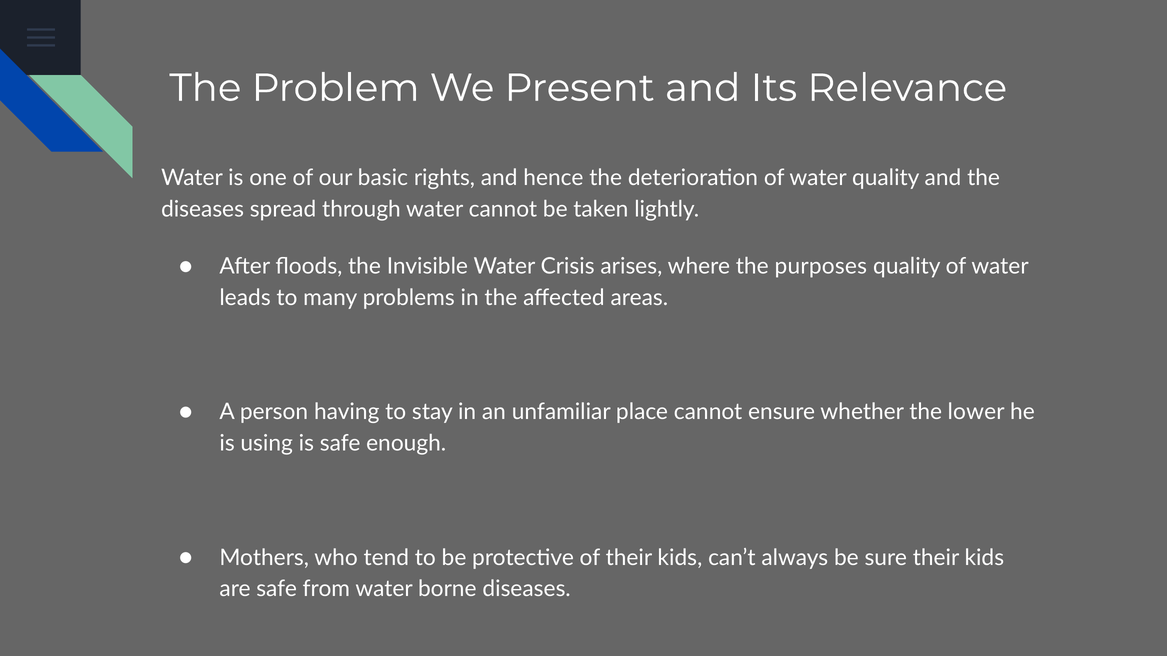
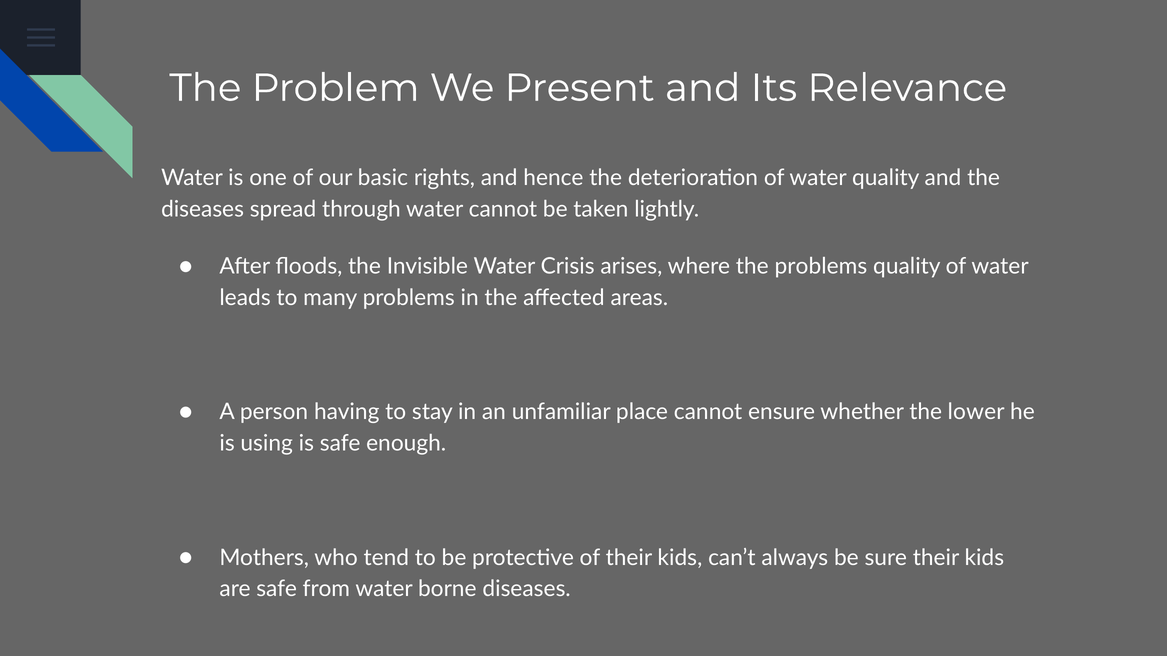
the purposes: purposes -> problems (821, 267)
